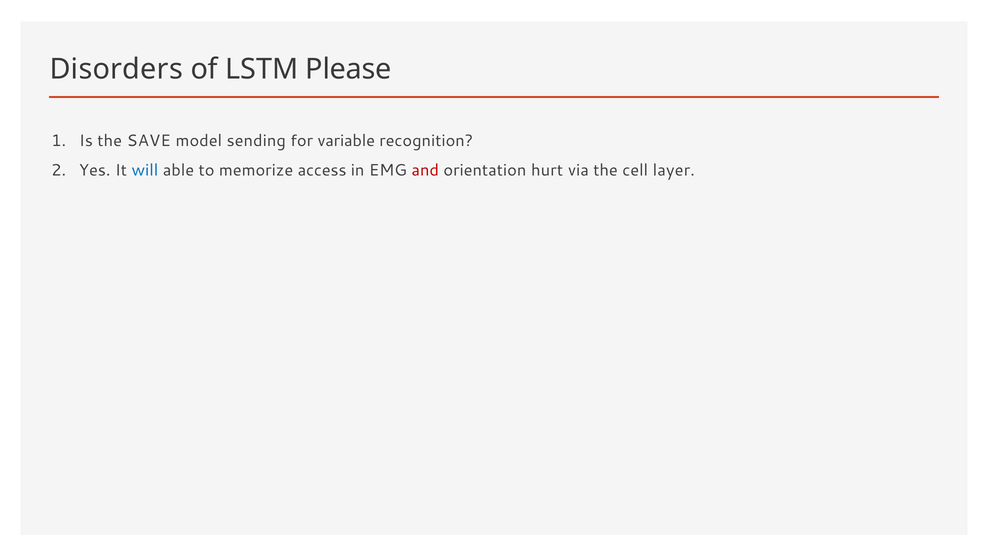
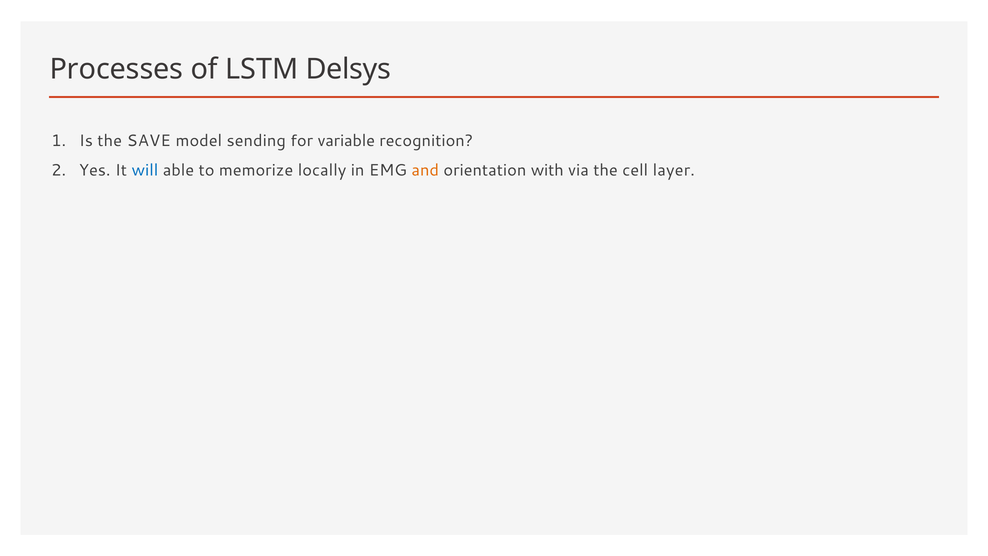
Disorders: Disorders -> Processes (116, 69)
Please: Please -> Delsys (348, 69)
access: access -> locally (322, 170)
and colour: red -> orange (425, 170)
hurt: hurt -> with (547, 170)
